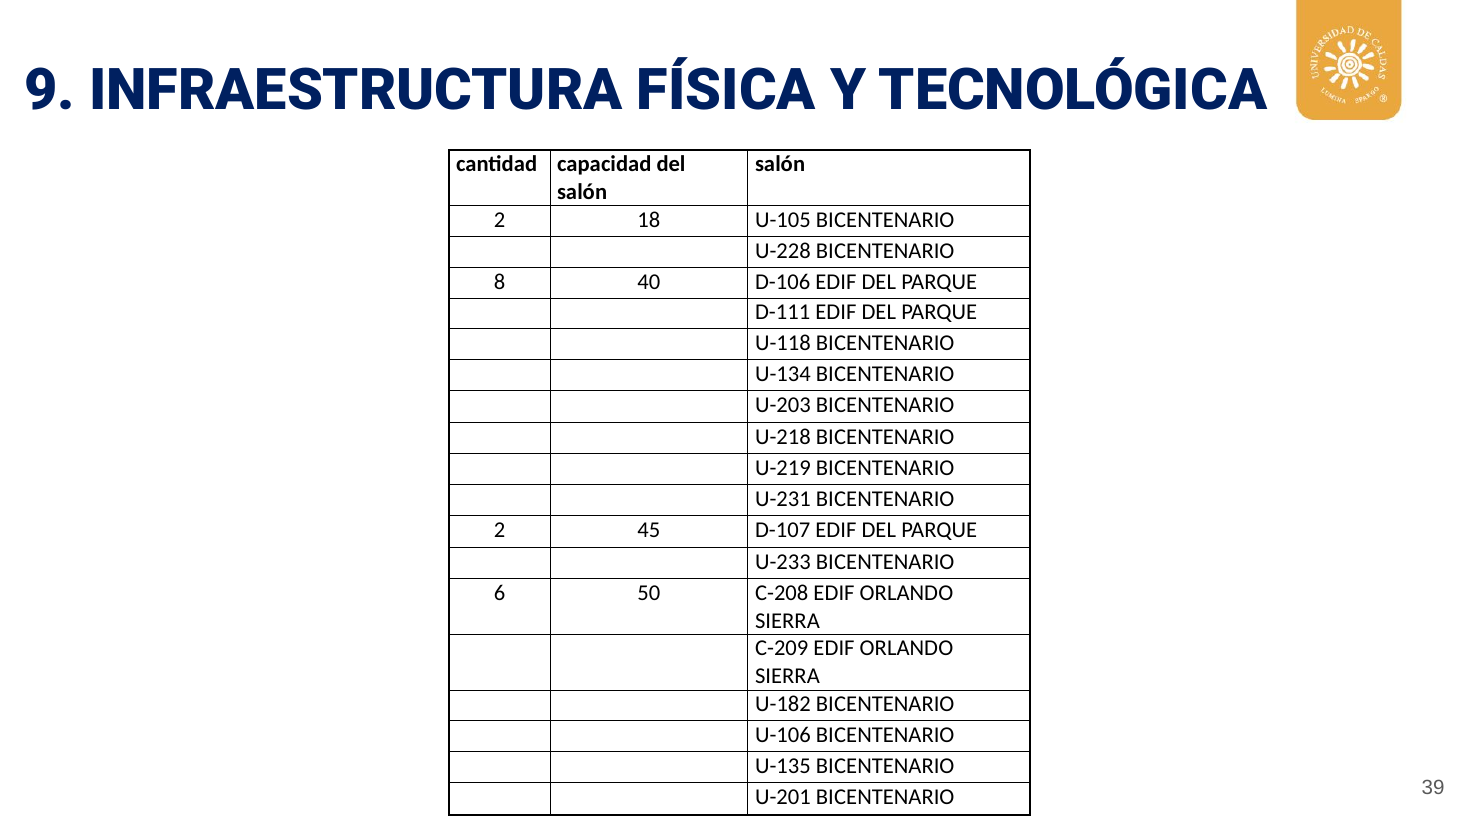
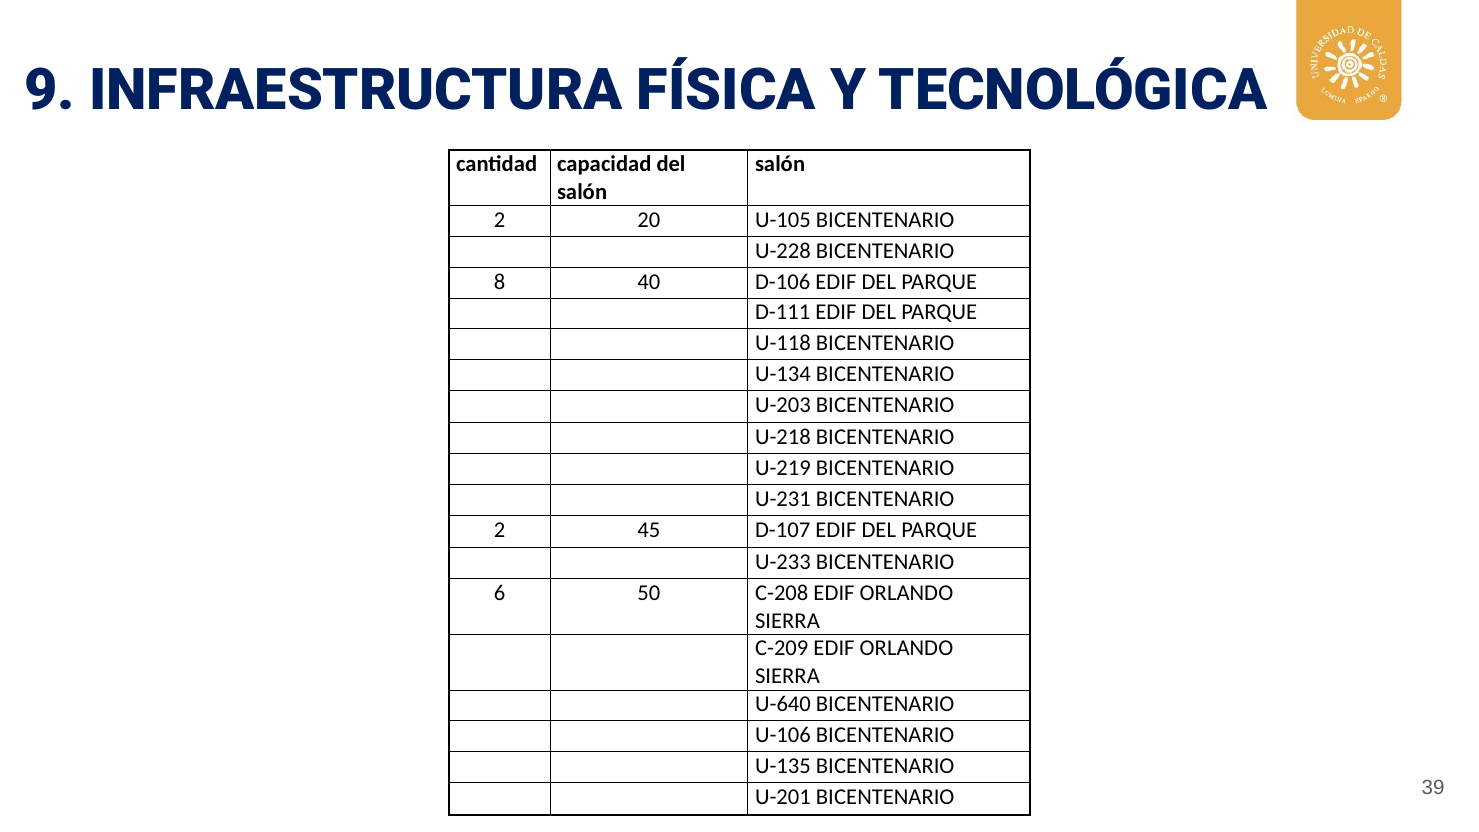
18: 18 -> 20 (649, 220)
U-182: U-182 -> U-640 (783, 704)
